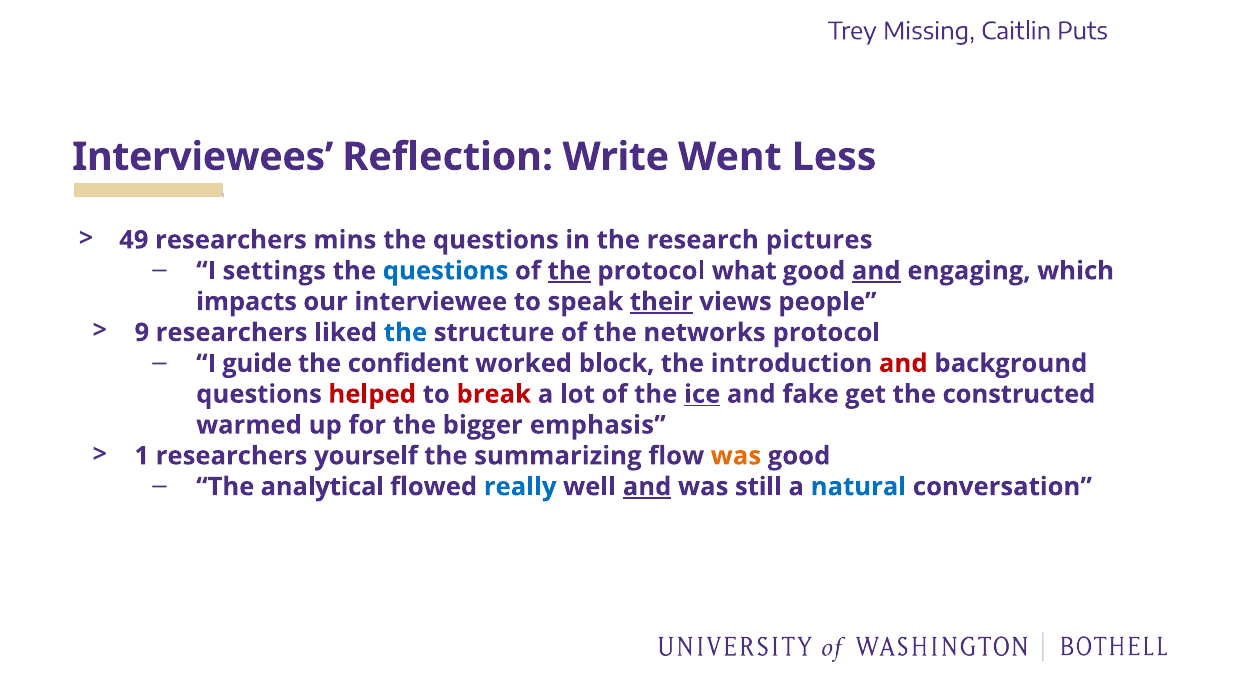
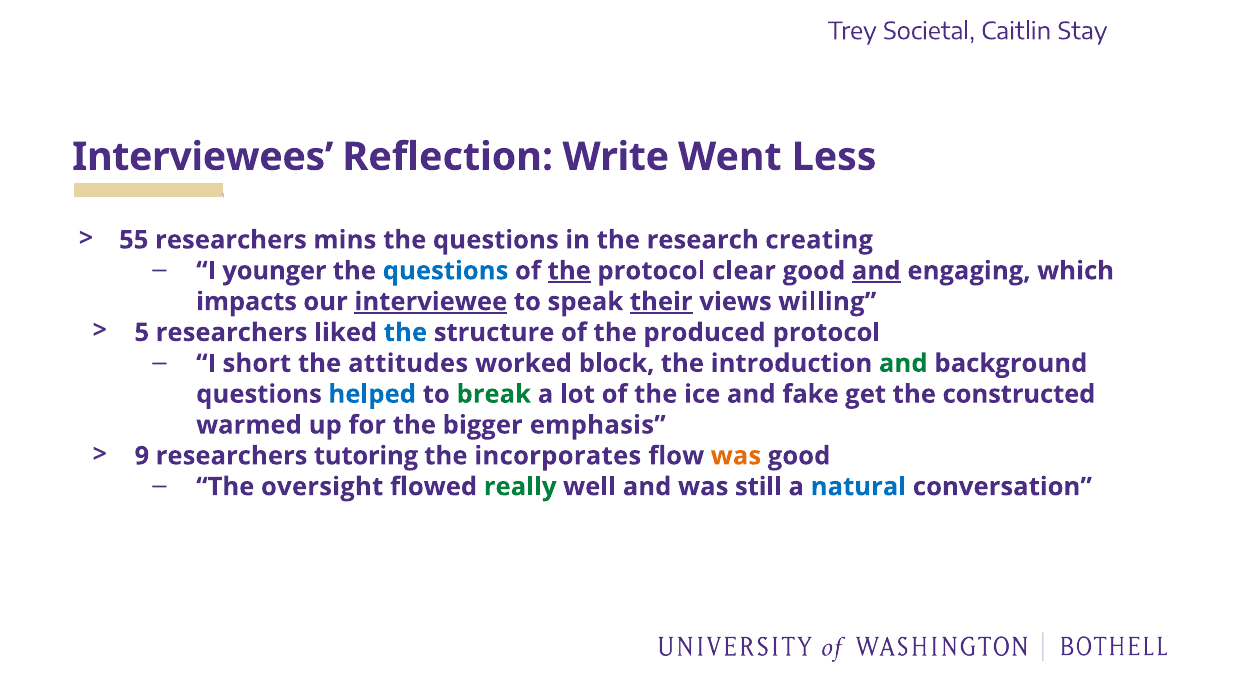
Missing: Missing -> Societal (929, 31)
Puts: Puts -> Stay (1083, 31)
49: 49 -> 55 (134, 240)
pictures: pictures -> creating (819, 240)
settings: settings -> younger (274, 271)
what: what -> clear (744, 271)
interviewee underline: none -> present (431, 302)
people: people -> willing (827, 302)
9: 9 -> 5 (142, 333)
networks: networks -> produced (705, 333)
guide: guide -> short (257, 363)
confident: confident -> attitudes (408, 363)
and colour: red -> green (903, 363)
helped colour: red -> blue (372, 394)
break colour: red -> green (494, 394)
ice underline: present -> none (702, 394)
1: 1 -> 9 (142, 456)
yourself: yourself -> tutoring (366, 456)
summarizing: summarizing -> incorporates (558, 456)
analytical: analytical -> oversight (322, 487)
really colour: blue -> green (520, 487)
and underline: present -> none (647, 487)
